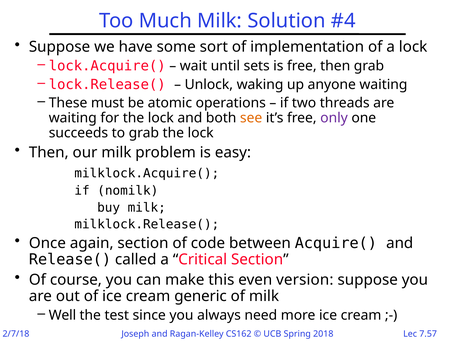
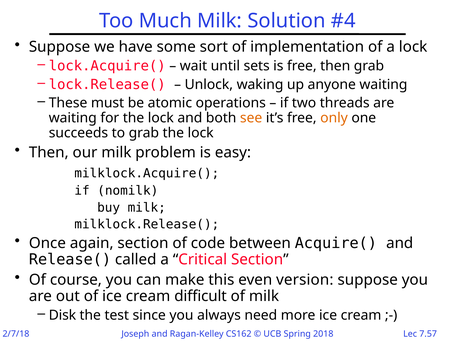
only colour: purple -> orange (334, 118)
generic: generic -> difficult (201, 296)
Well: Well -> Disk (62, 315)
